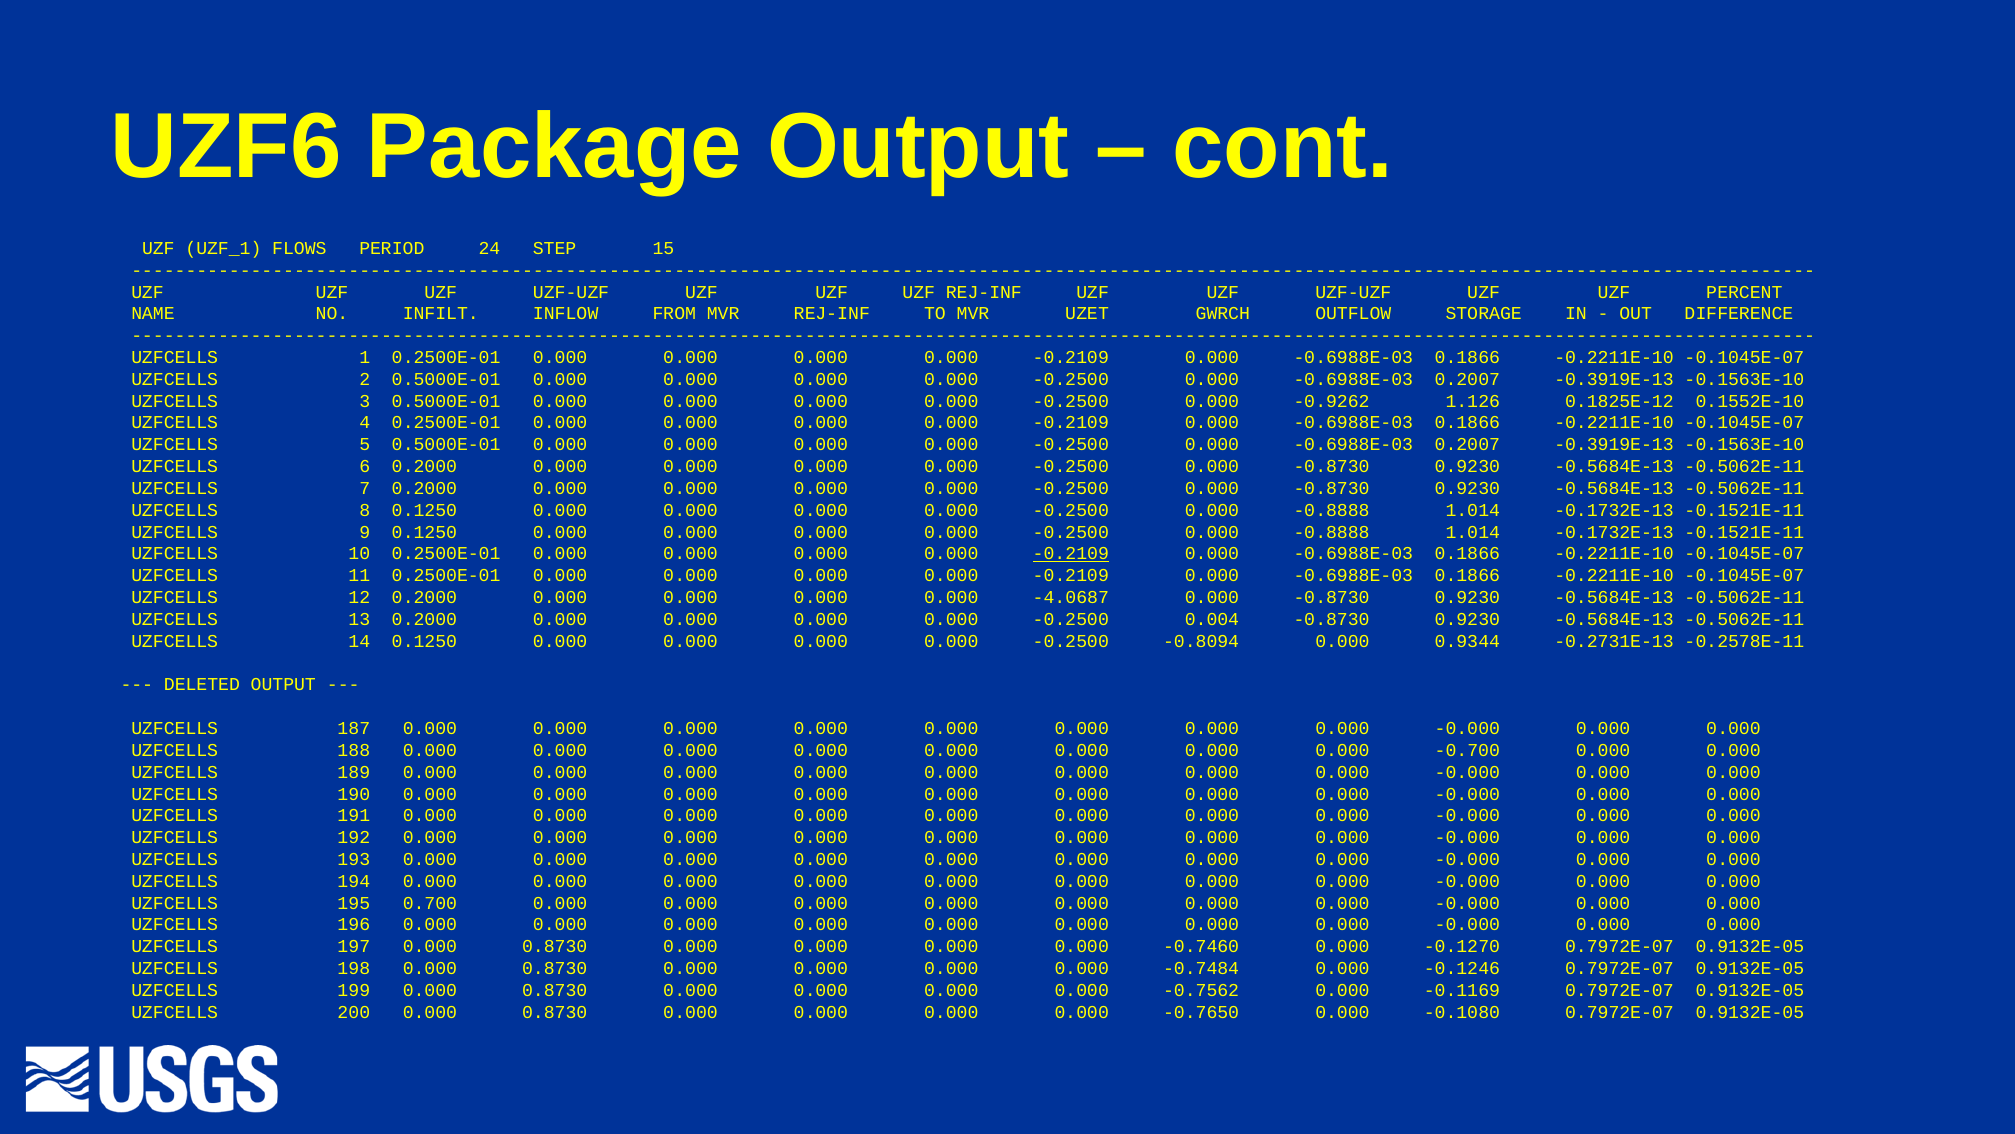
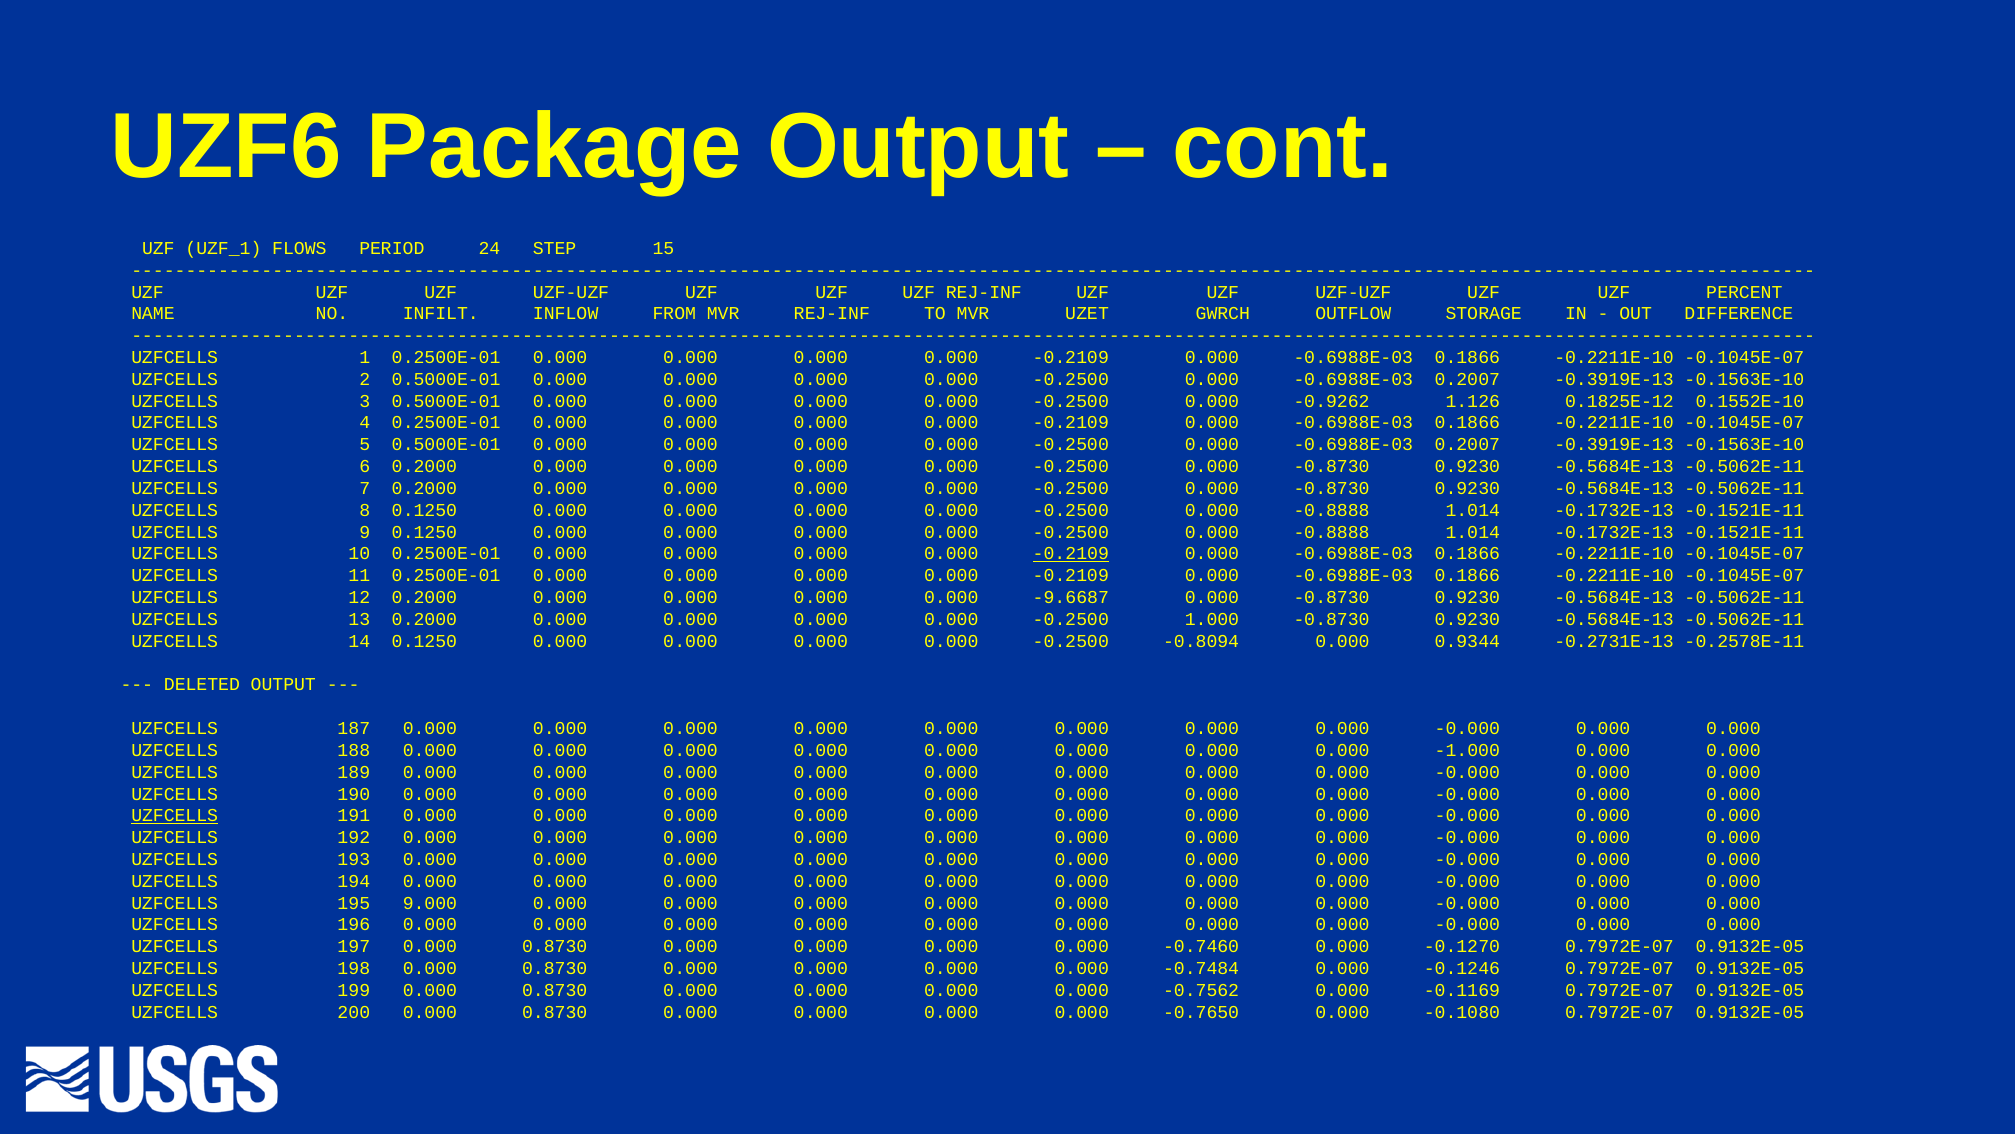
-4.0687: -4.0687 -> -9.6687 (1071, 597)
0.004: 0.004 -> 1.000 (1212, 619)
-0.700: -0.700 -> -1.000 (1467, 750)
UZFCELLS underline: none -> present (175, 815)
0.700: 0.700 -> 9.000 (430, 903)
